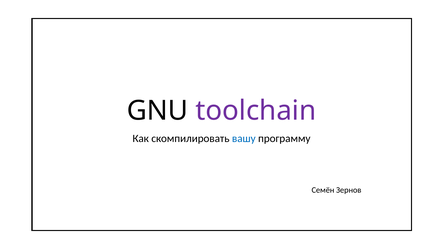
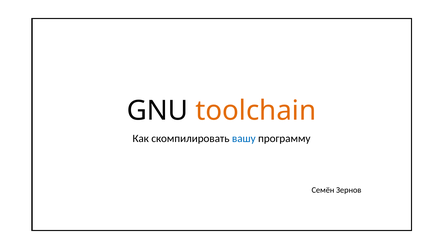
toolchain colour: purple -> orange (256, 111)
